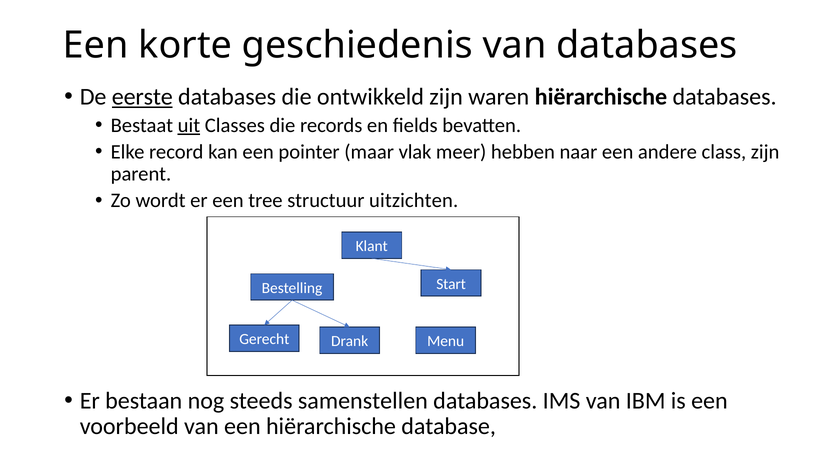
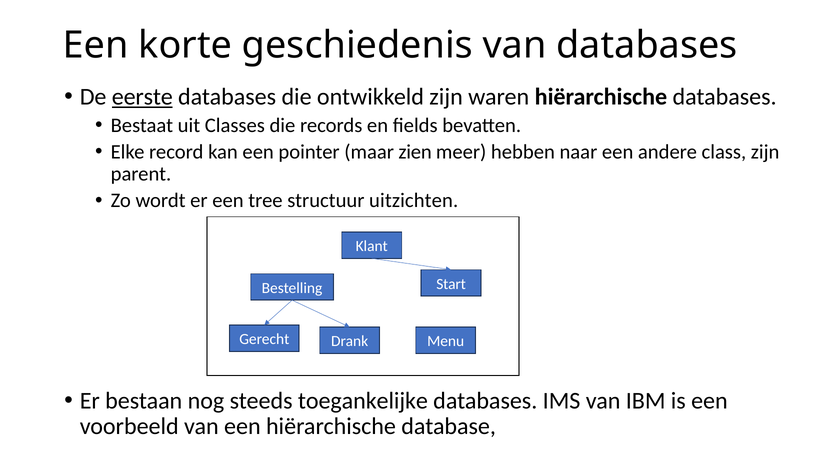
uit underline: present -> none (189, 125)
vlak: vlak -> zien (415, 152)
samenstellen: samenstellen -> toegankelijke (363, 401)
